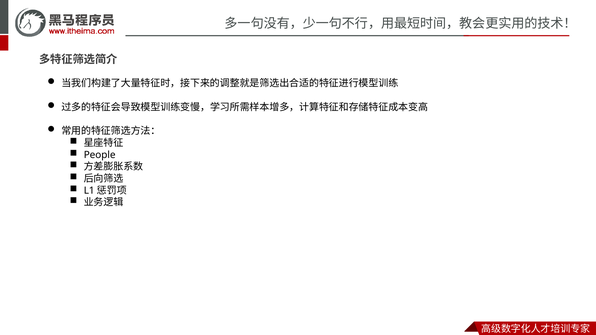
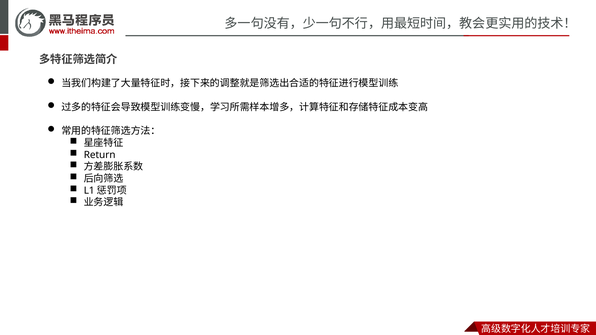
People: People -> Return (100, 155)
